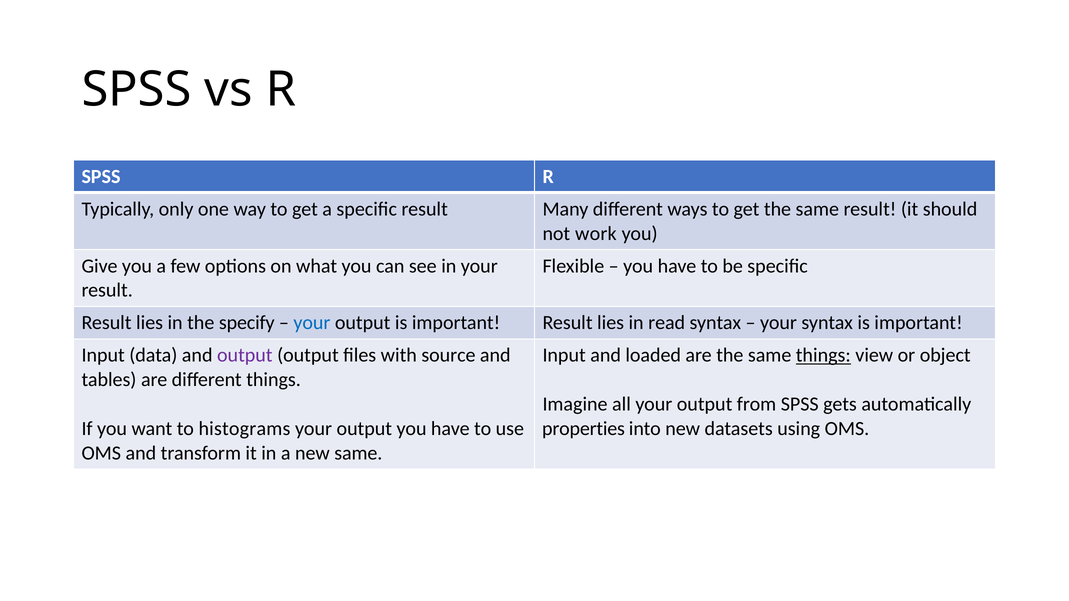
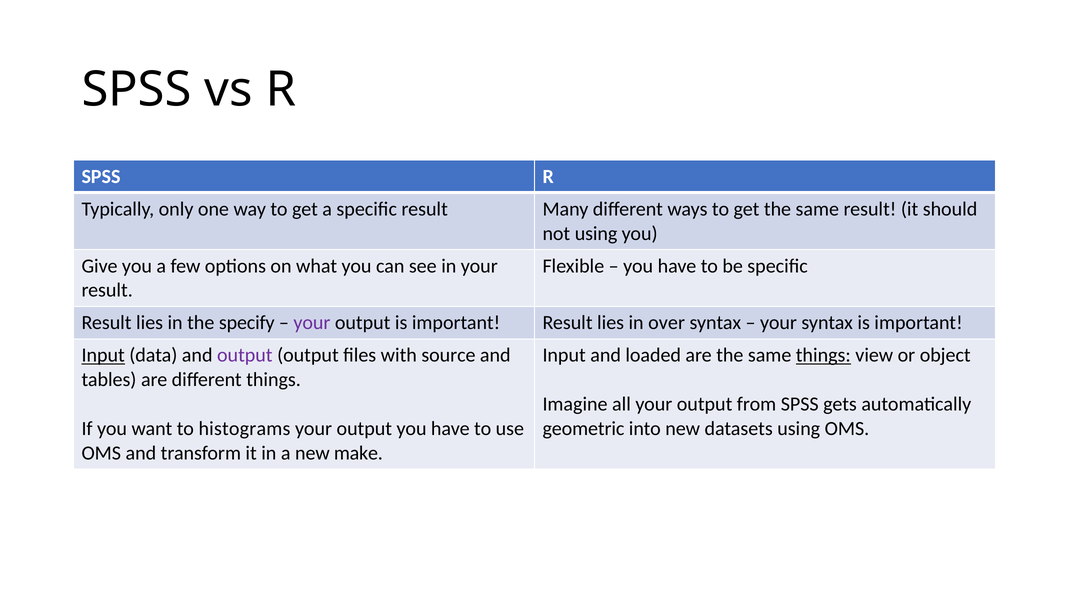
not work: work -> using (596, 234)
your colour: blue -> purple (312, 323)
read: read -> over (667, 323)
Input underline: none -> present (103, 356)
properties: properties -> geometric (583, 429)
new same: same -> make (358, 453)
